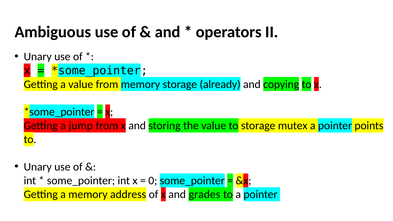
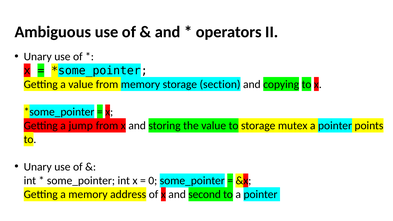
already: already -> section (220, 84)
grades: grades -> second (205, 194)
